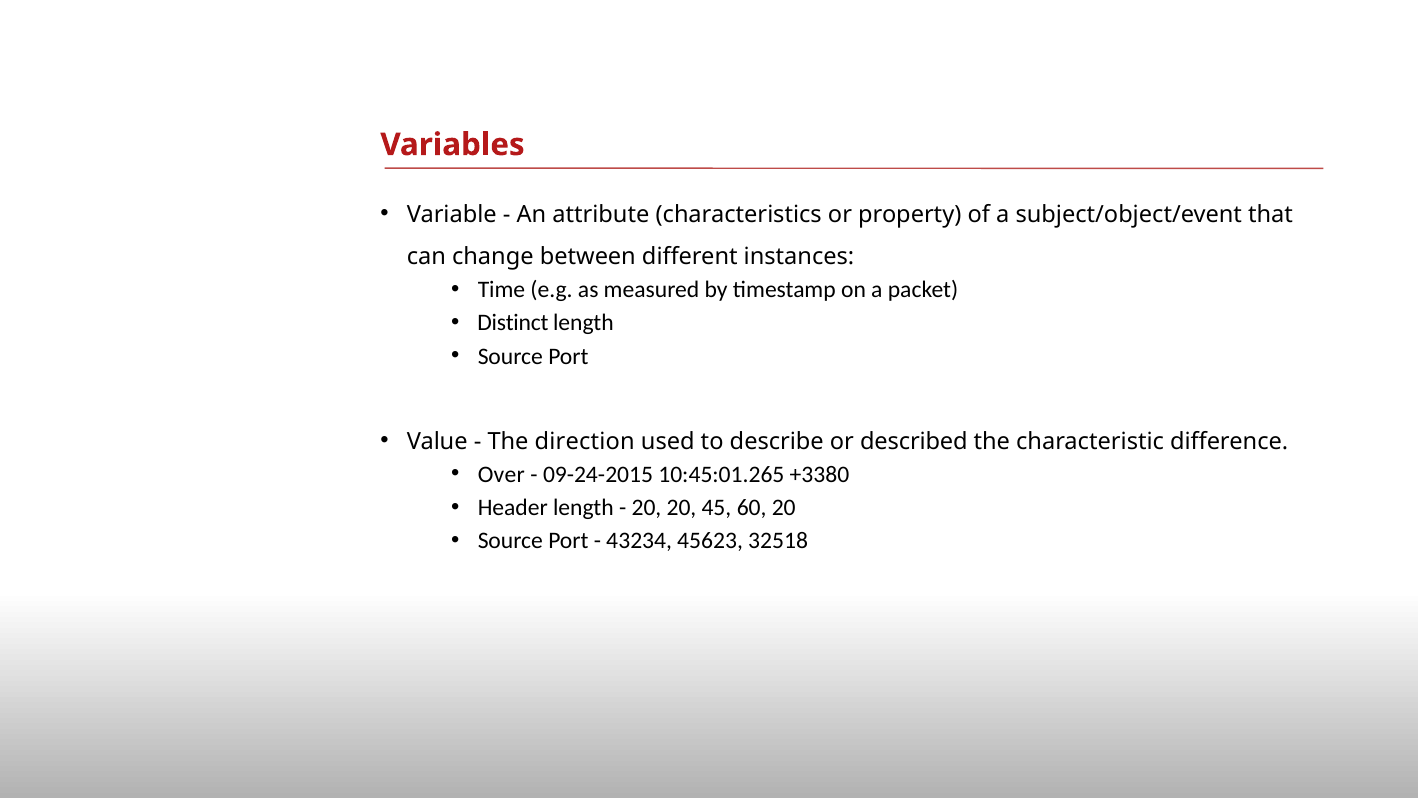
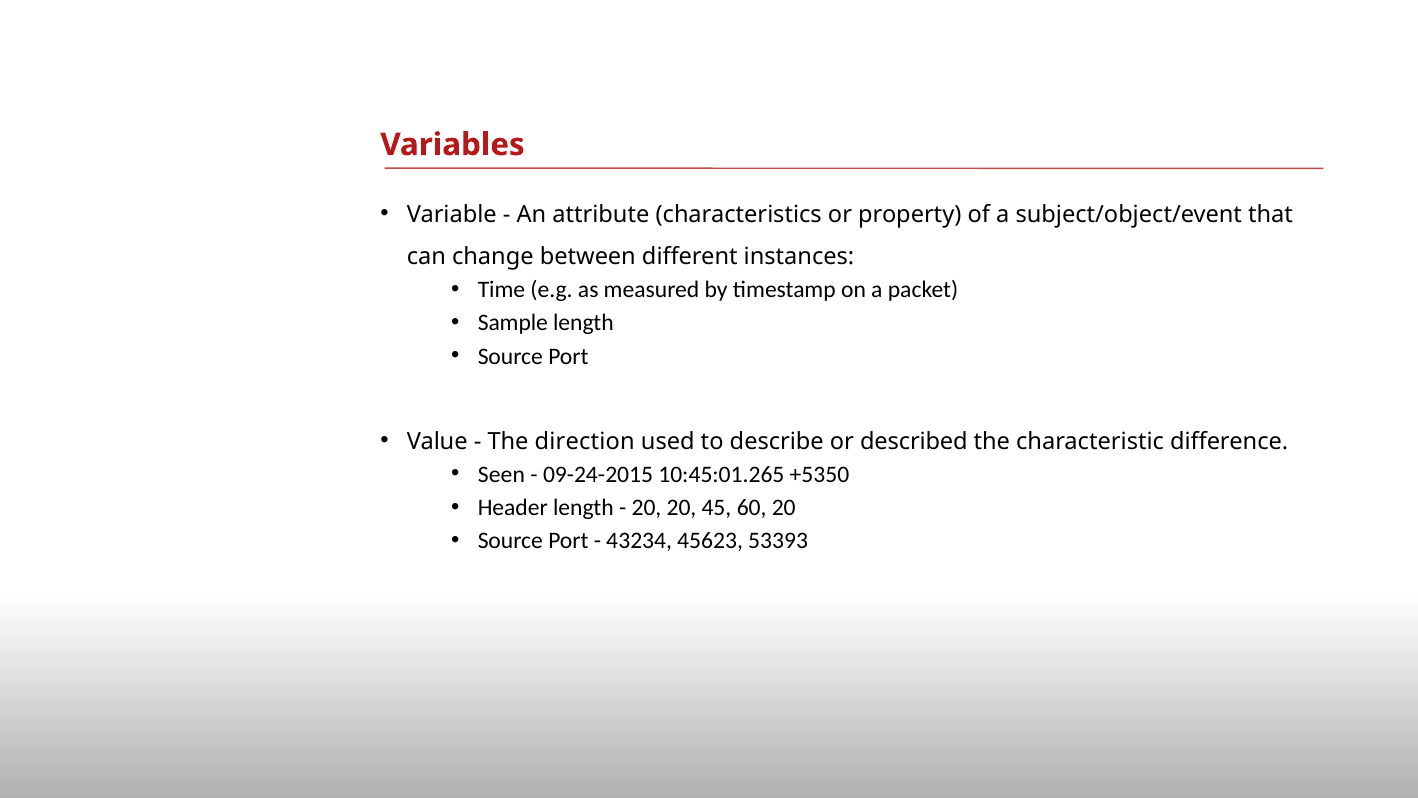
Distinct: Distinct -> Sample (513, 323)
Over: Over -> Seen (501, 474)
+3380: +3380 -> +5350 (819, 474)
32518: 32518 -> 53393 (778, 540)
